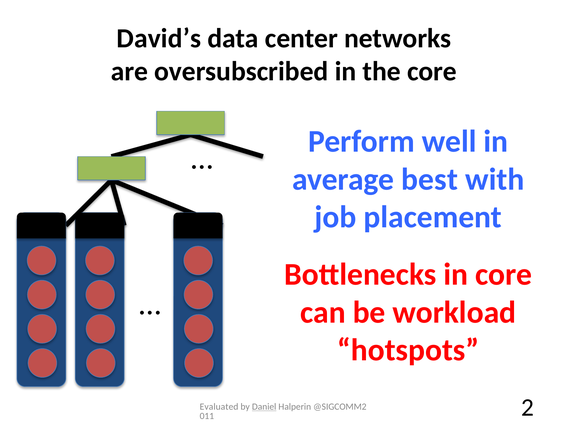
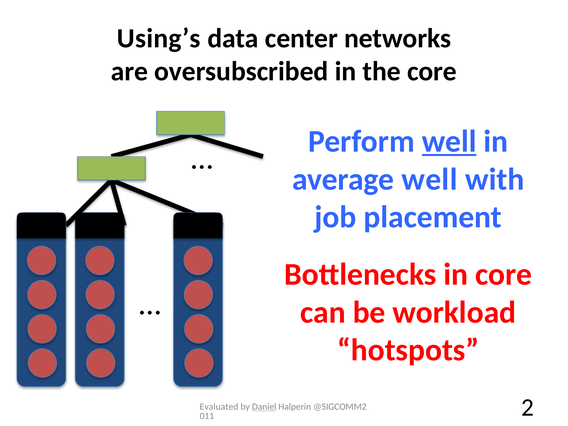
David’s: David’s -> Using’s (159, 38)
well underline: none -> present (449, 141)
average best: best -> well (430, 179)
